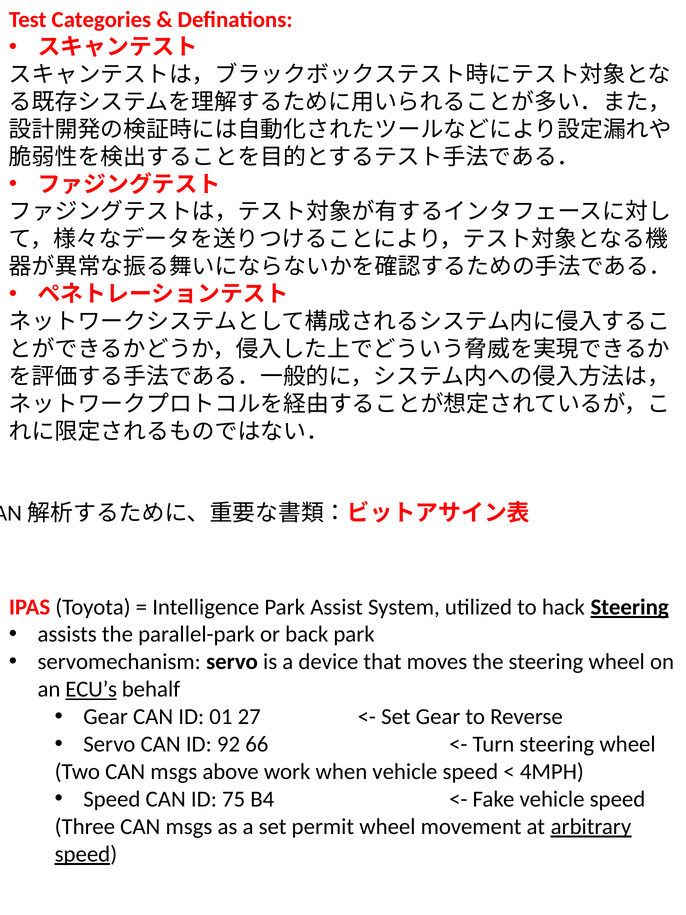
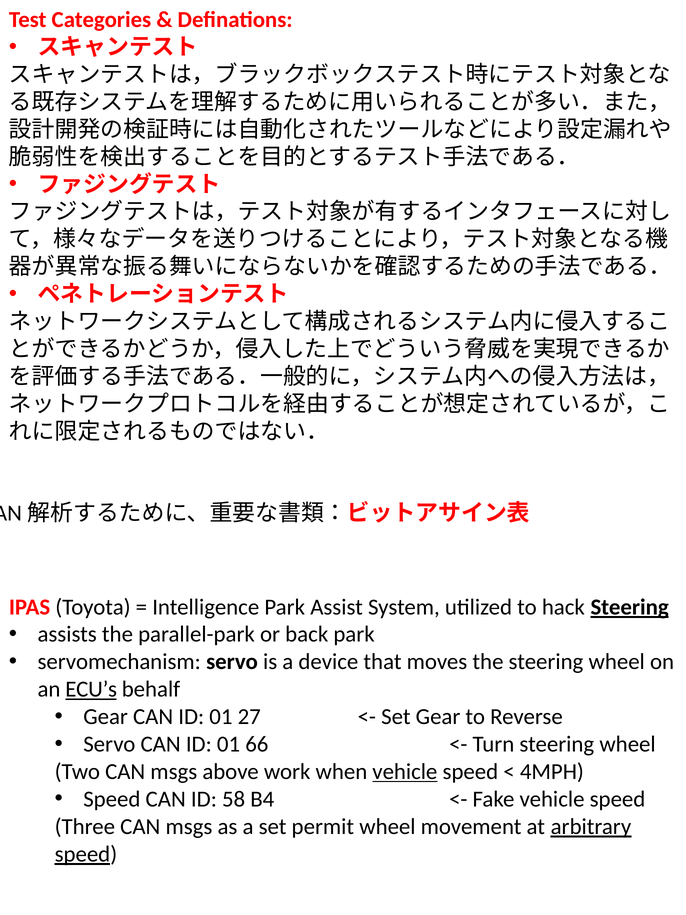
Servo CAN ID 92: 92 -> 01 (229, 744)
vehicle underline: none -> present (405, 771)
75: 75 -> 58 (234, 799)
